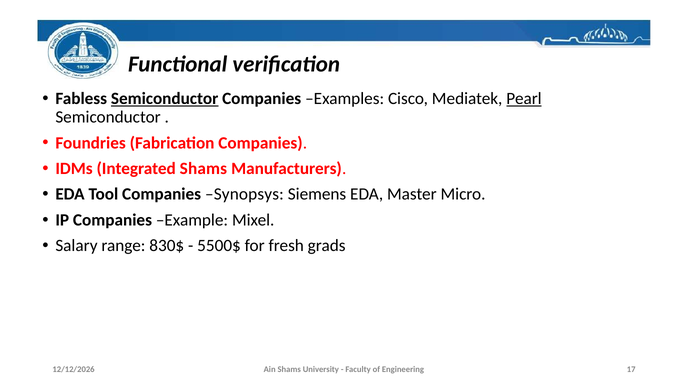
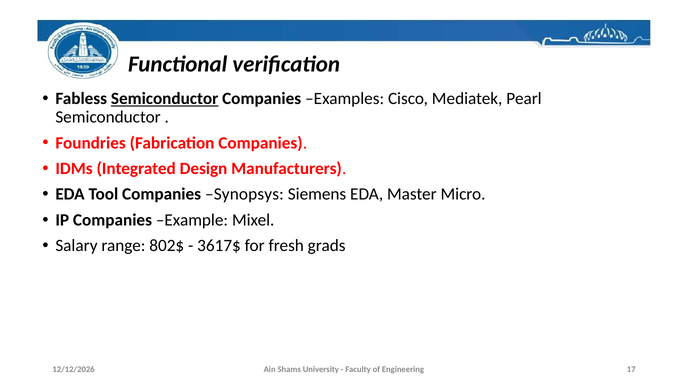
Pearl underline: present -> none (524, 99)
Integrated Shams: Shams -> Design (204, 169)
830$: 830$ -> 802$ (167, 246)
5500$: 5500$ -> 3617$ (219, 246)
